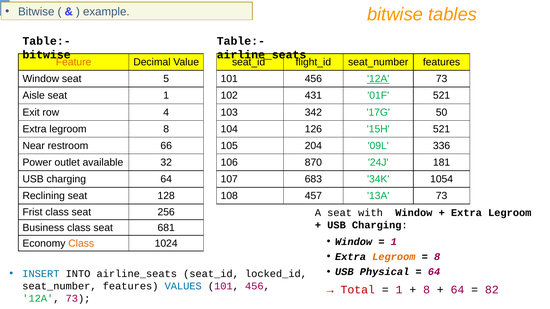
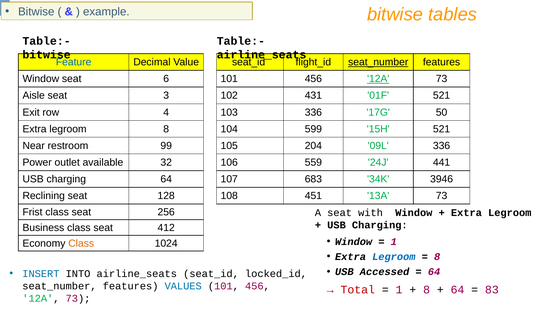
Feature colour: orange -> blue (74, 62)
seat_number underline: none -> present (378, 62)
5: 5 -> 6 (166, 79)
seat 1: 1 -> 3 (166, 96)
103 342: 342 -> 336 (313, 112)
126: 126 -> 599 (313, 129)
66: 66 -> 99 (166, 146)
870: 870 -> 559 (313, 163)
181: 181 -> 441 (442, 163)
1054: 1054 -> 3946 (442, 179)
457: 457 -> 451 (313, 196)
681: 681 -> 412 (166, 228)
Legroom colour: orange -> blue (394, 257)
Physical: Physical -> Accessed (385, 272)
82: 82 -> 83 (492, 290)
